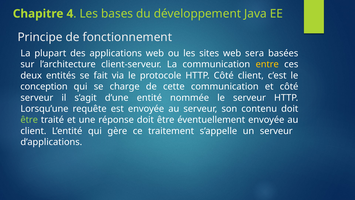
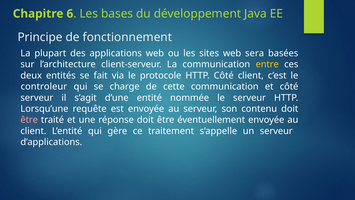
4: 4 -> 6 (70, 14)
conception: conception -> controleur (44, 86)
être colour: light green -> pink (29, 120)
